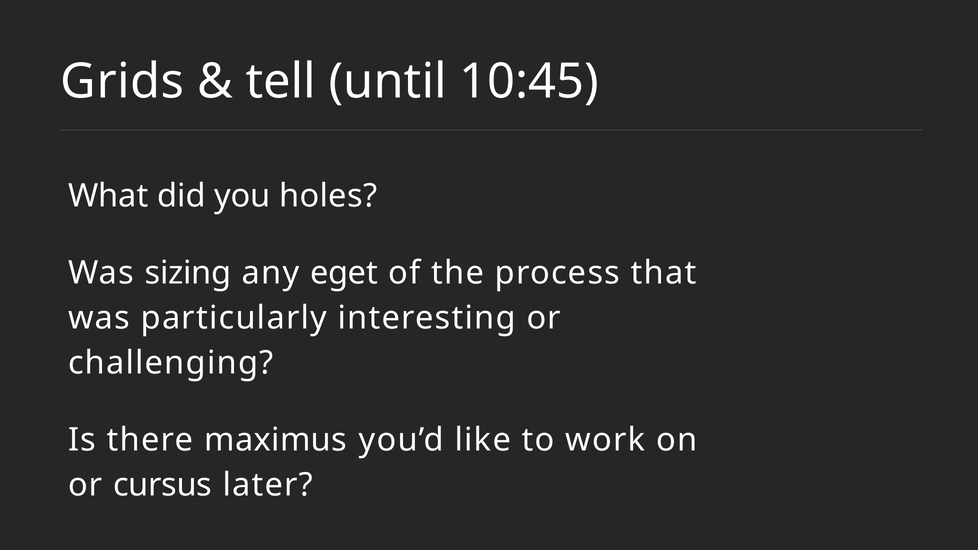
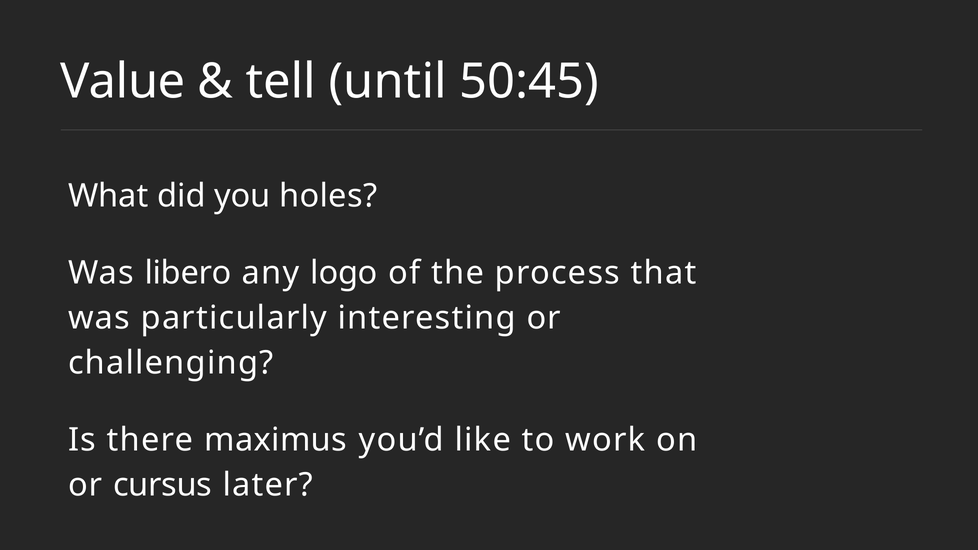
Grids: Grids -> Value (123, 82)
10:45: 10:45 -> 50:45 (529, 82)
sizing: sizing -> libero (188, 273)
eget: eget -> logo (344, 273)
